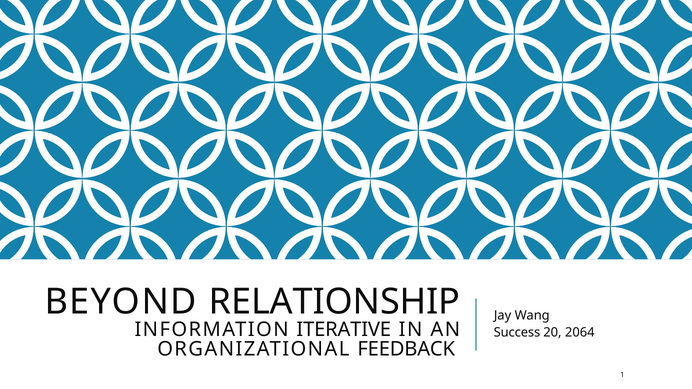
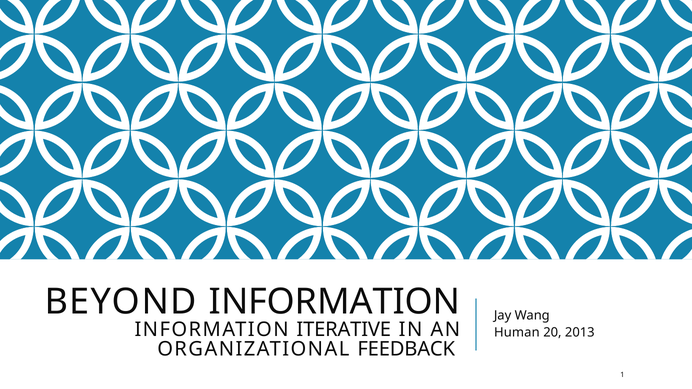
BEYOND RELATIONSHIP: RELATIONSHIP -> INFORMATION (335, 302)
Success: Success -> Human (517, 332)
2064: 2064 -> 2013 (580, 332)
